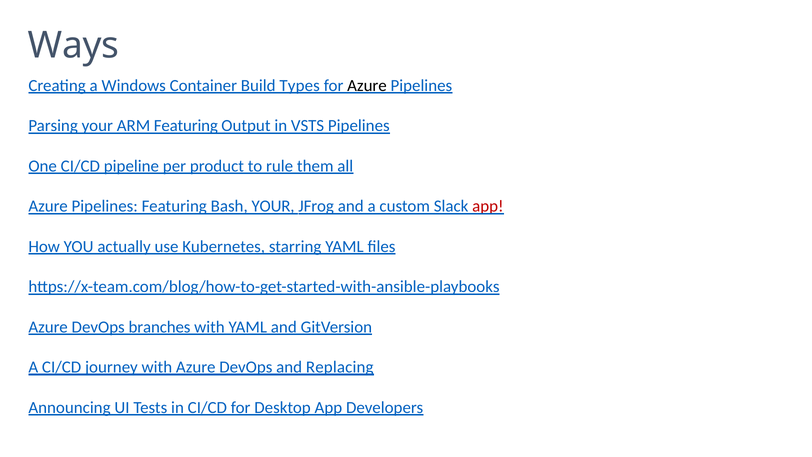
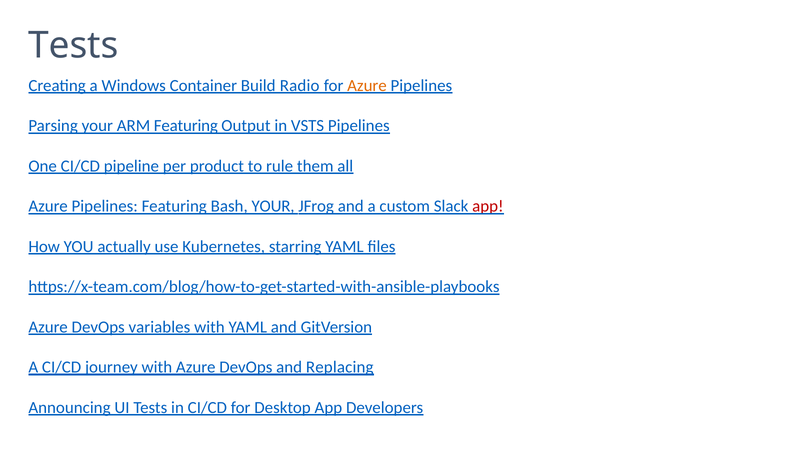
Ways: Ways -> Tests (73, 46)
Types: Types -> Radio (300, 86)
Azure colour: black -> orange (367, 86)
branches: branches -> variables (159, 327)
